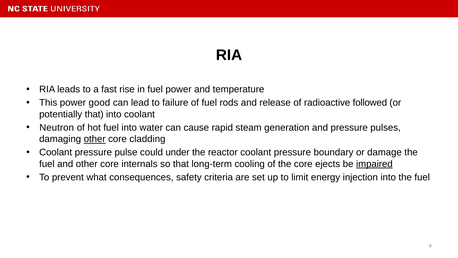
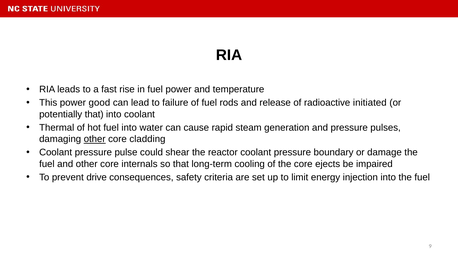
followed: followed -> initiated (370, 103)
Neutron: Neutron -> Thermal (57, 127)
under: under -> shear (177, 152)
impaired underline: present -> none (374, 164)
what: what -> drive (97, 177)
